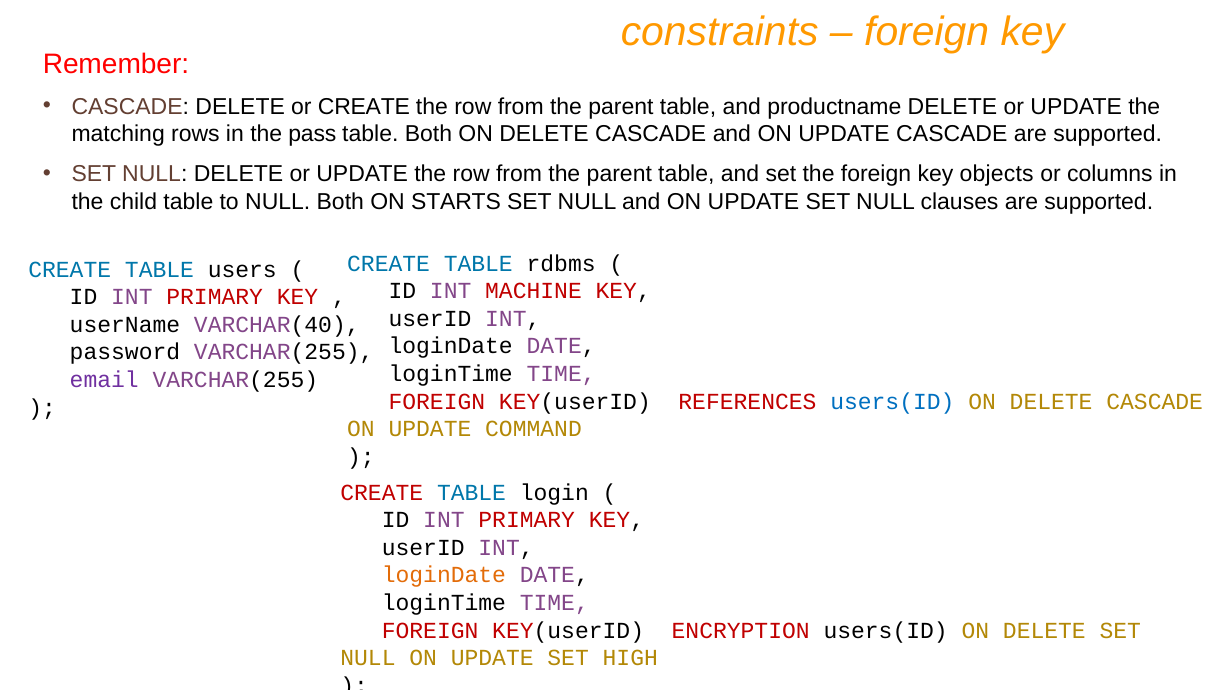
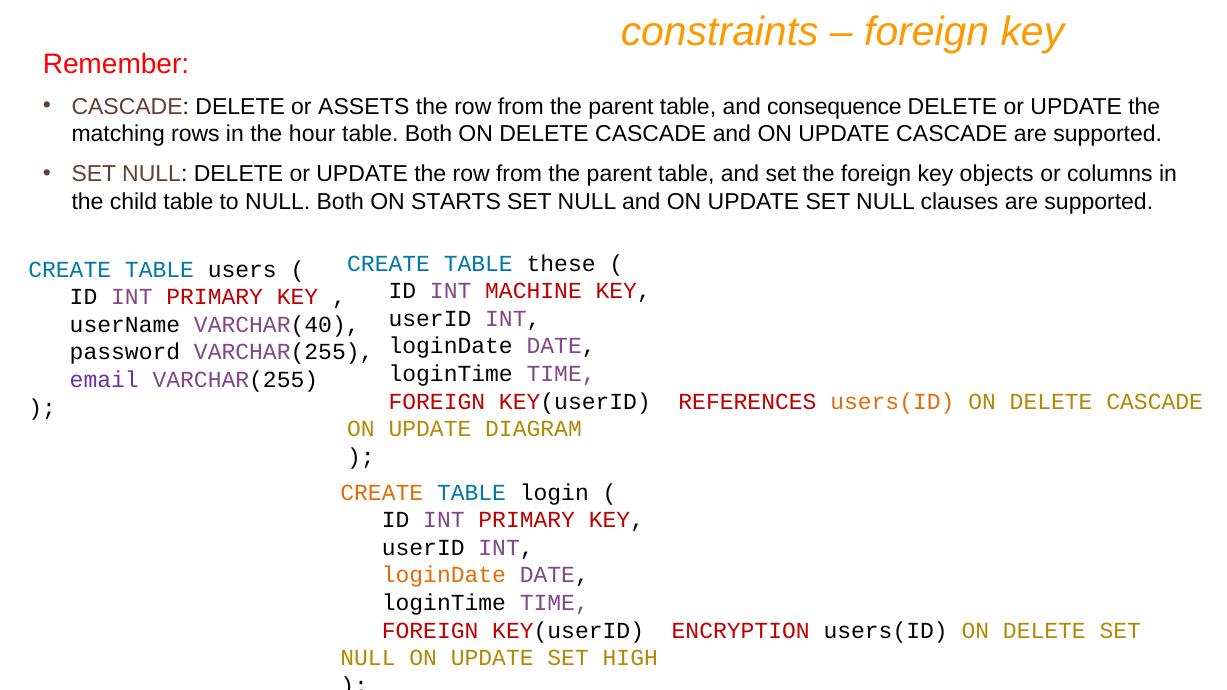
or CREATE: CREATE -> ASSETS (364, 107)
productname: productname -> consequence (834, 107)
pass: pass -> hour (312, 134)
rdbms: rdbms -> these (561, 264)
users(ID colour: blue -> orange (892, 402)
COMMAND: COMMAND -> DIAGRAM (534, 429)
CREATE colour: red -> orange (382, 493)
